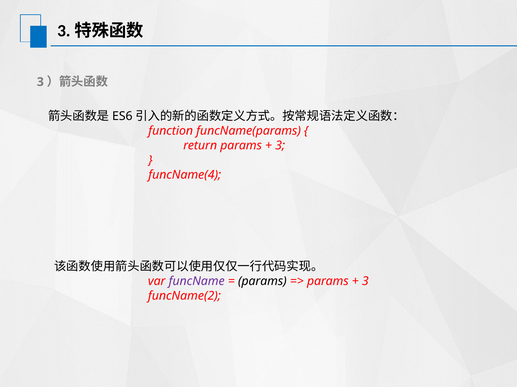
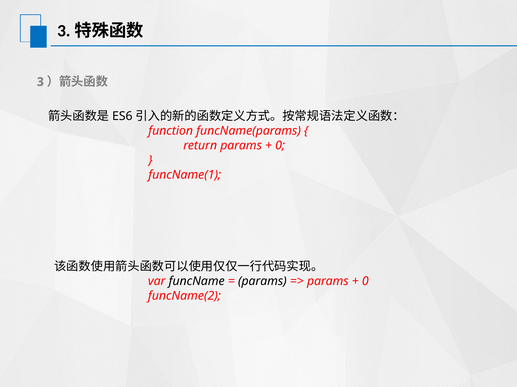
3: 3 -> 0 (280, 146)
funcName(4: funcName(4 -> funcName(1 (185, 175)
funcName colour: purple -> black (197, 282)
3: 3 -> 0 (365, 282)
